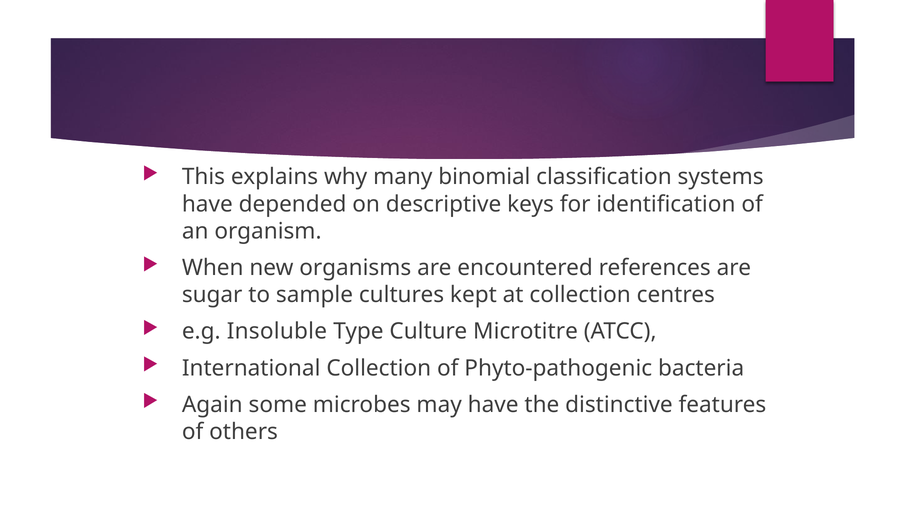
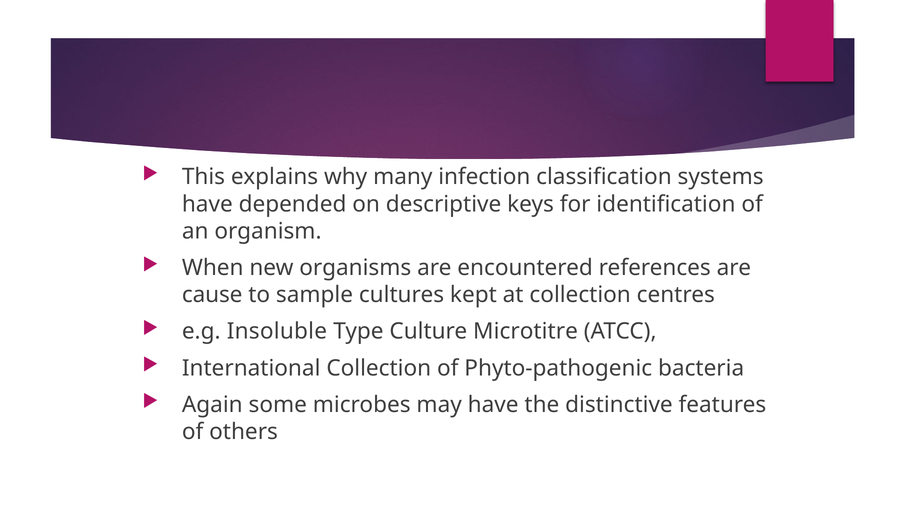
binomial: binomial -> infection (484, 177)
sugar: sugar -> cause (212, 295)
